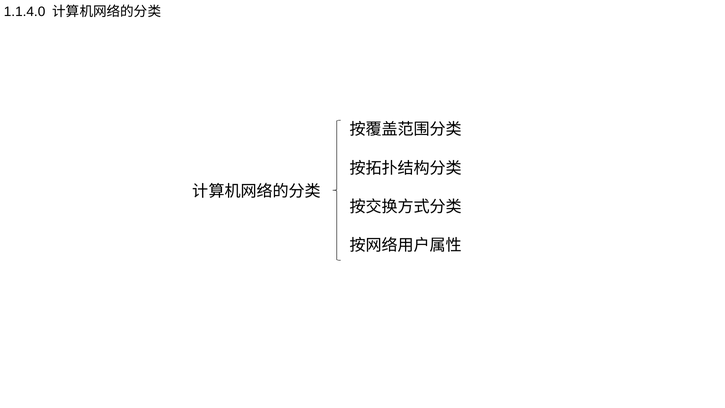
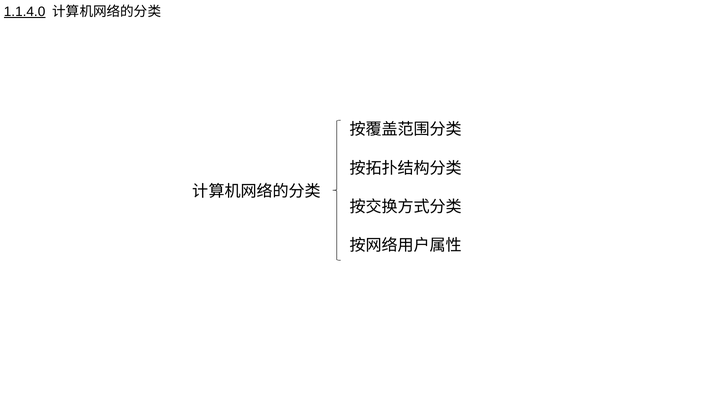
1.1.4.0 underline: none -> present (25, 12)
